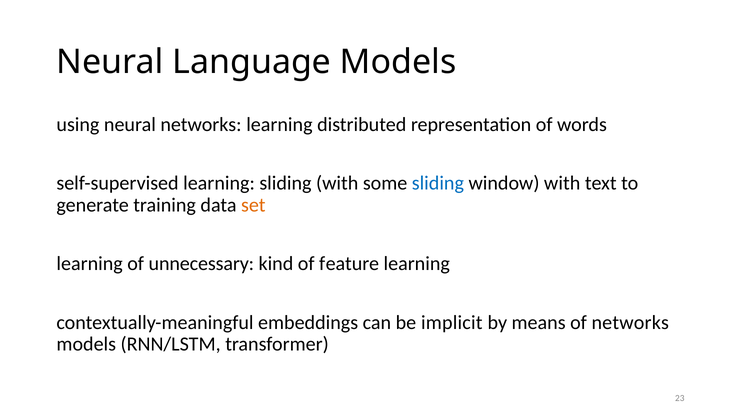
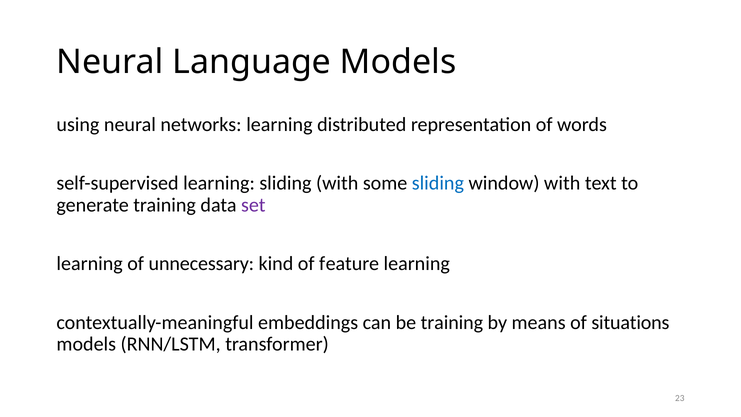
set colour: orange -> purple (253, 205)
be implicit: implicit -> training (452, 322)
of networks: networks -> situations (630, 322)
